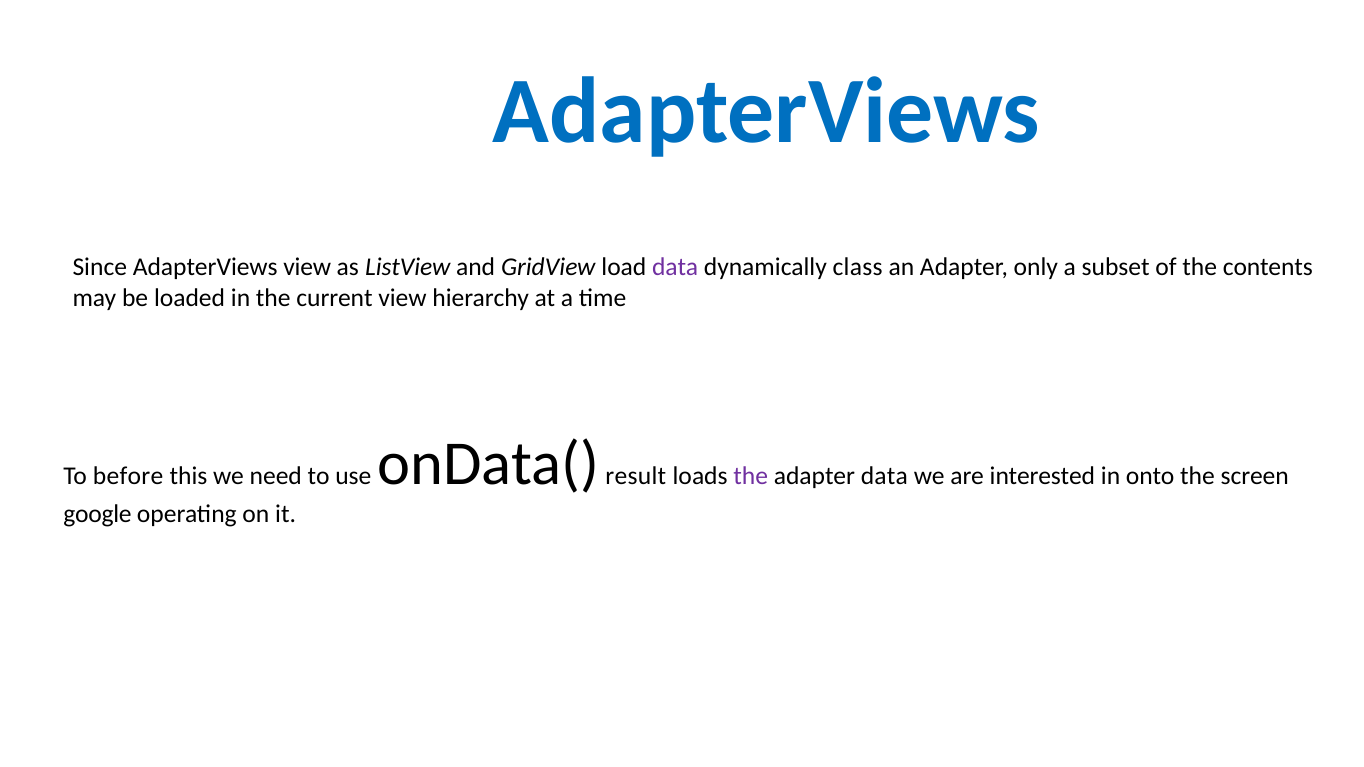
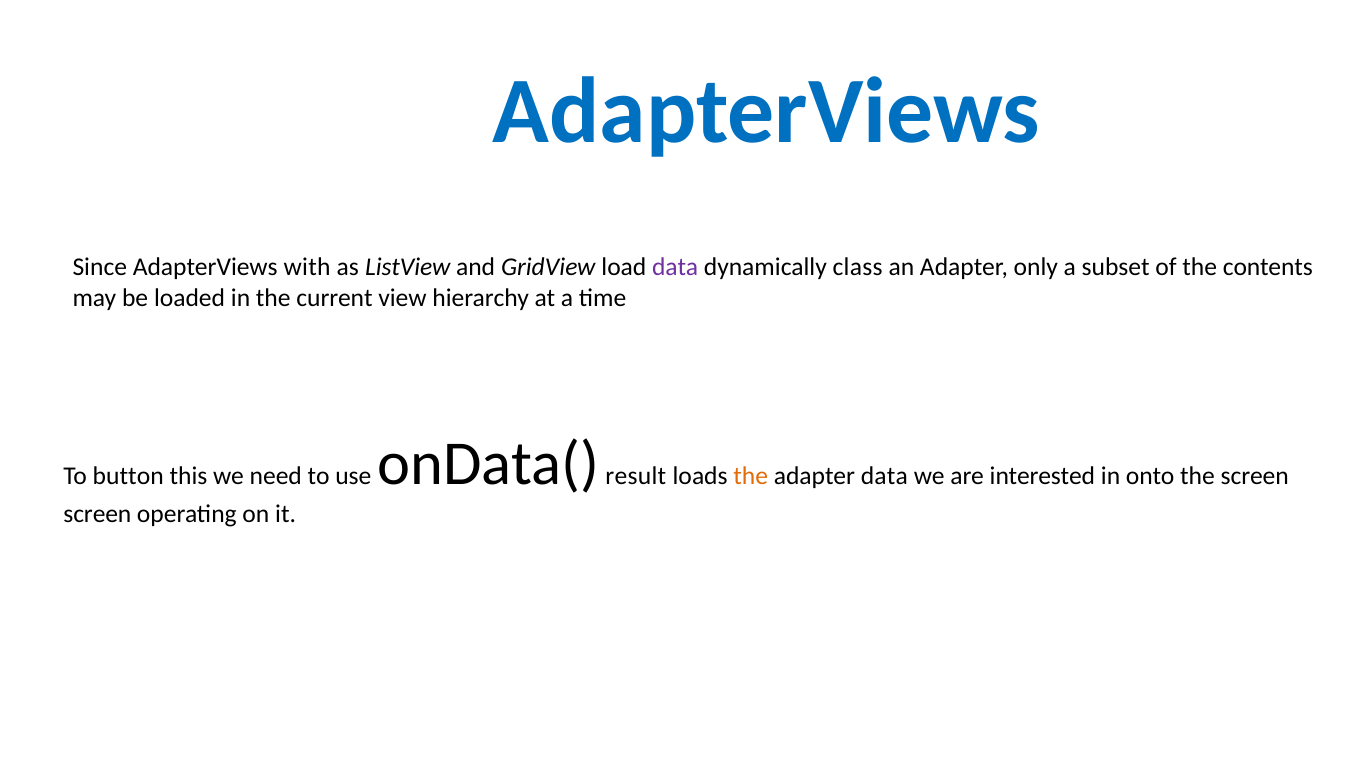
AdapterViews view: view -> with (307, 268)
before: before -> button (128, 477)
the colour: purple -> orange (751, 477)
google: google -> screen (97, 515)
